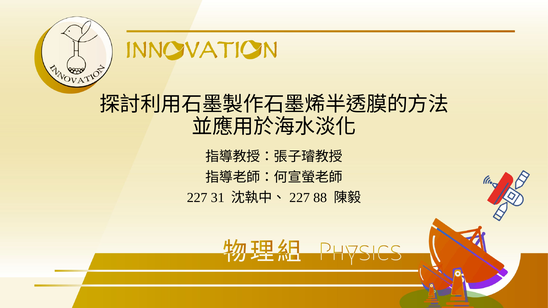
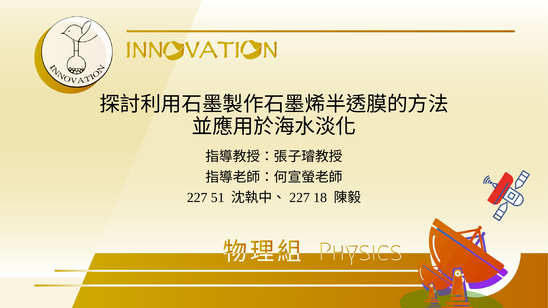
31: 31 -> 51 (218, 198)
88: 88 -> 18 (320, 198)
